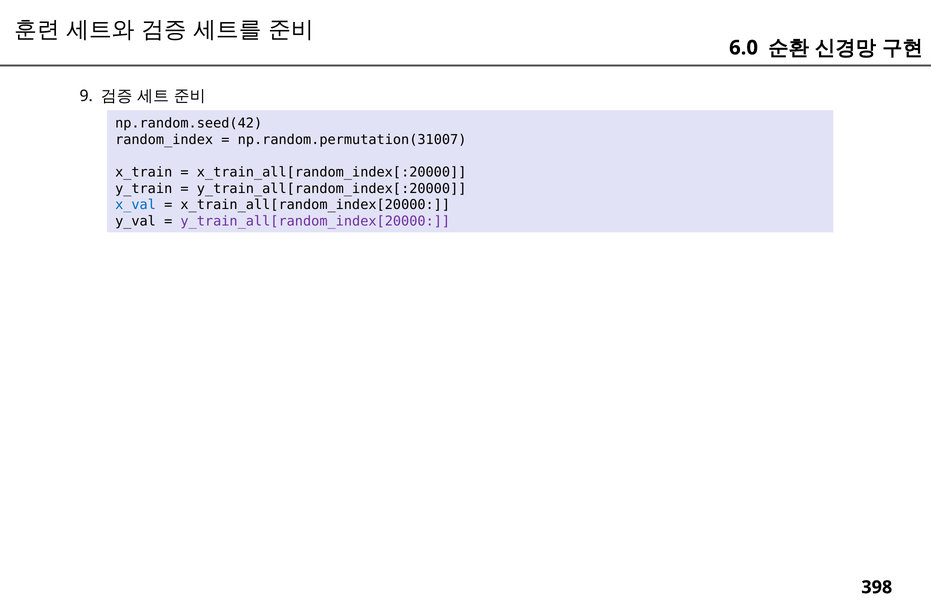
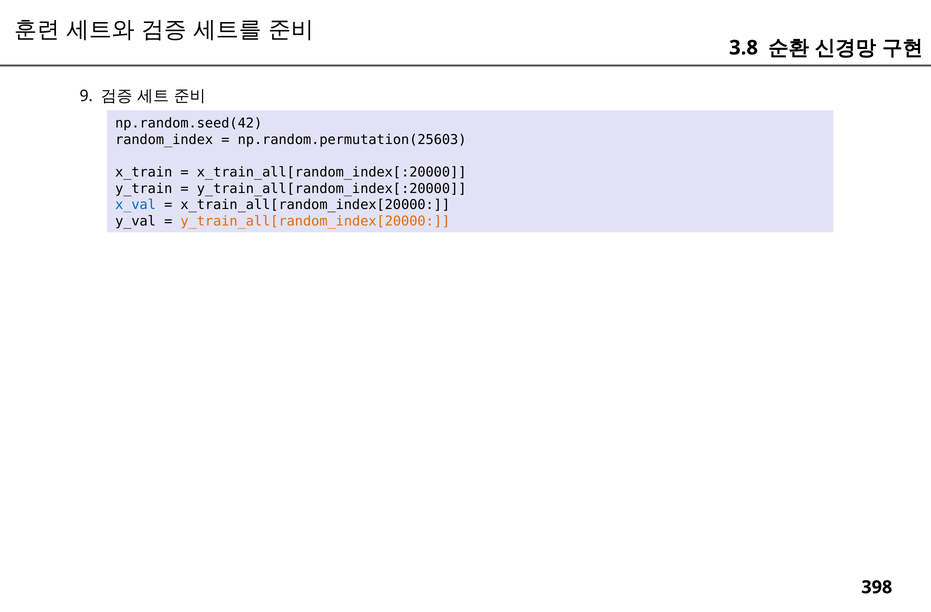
6.0: 6.0 -> 3.8 (744, 48)
np.random.permutation(31007: np.random.permutation(31007 -> np.random.permutation(25603 (352, 139)
y_train_all[random_index[20000 colour: purple -> orange (315, 221)
